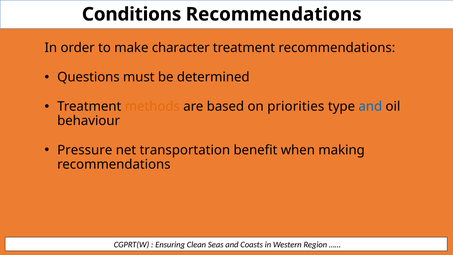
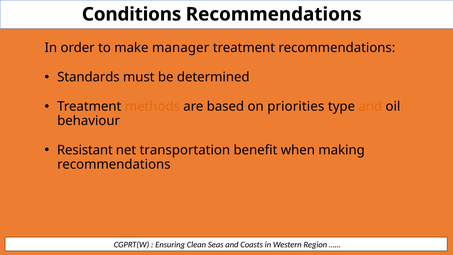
character: character -> manager (181, 48)
Questions: Questions -> Standards (88, 77)
and colour: blue -> orange (370, 106)
Pressure: Pressure -> Resistant (85, 150)
